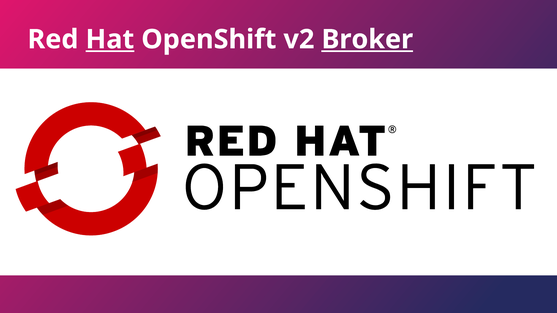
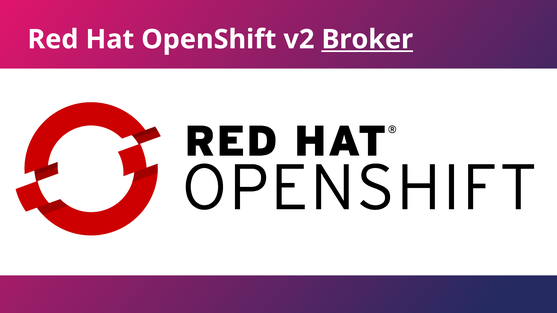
Hat underline: present -> none (110, 39)
